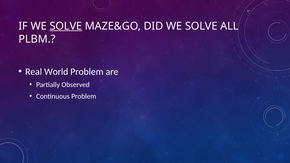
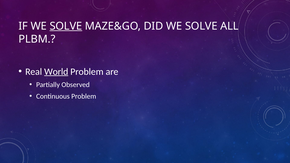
World underline: none -> present (56, 72)
